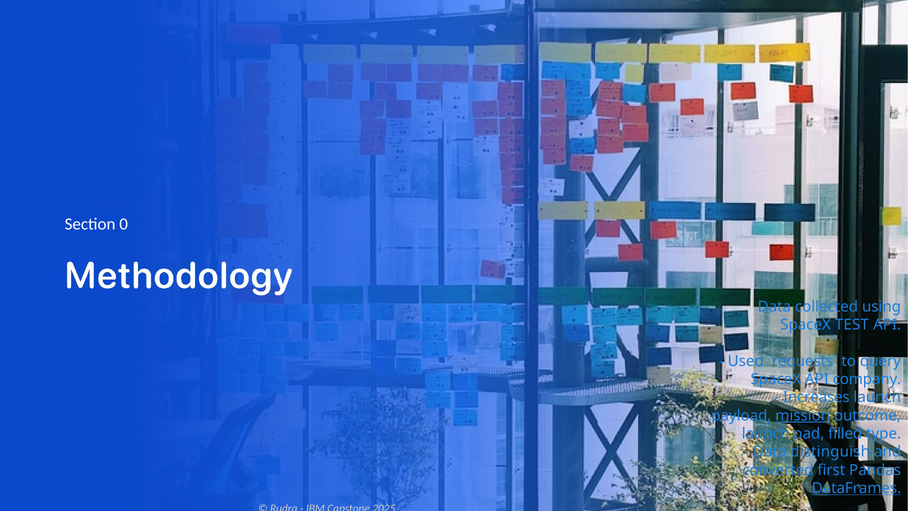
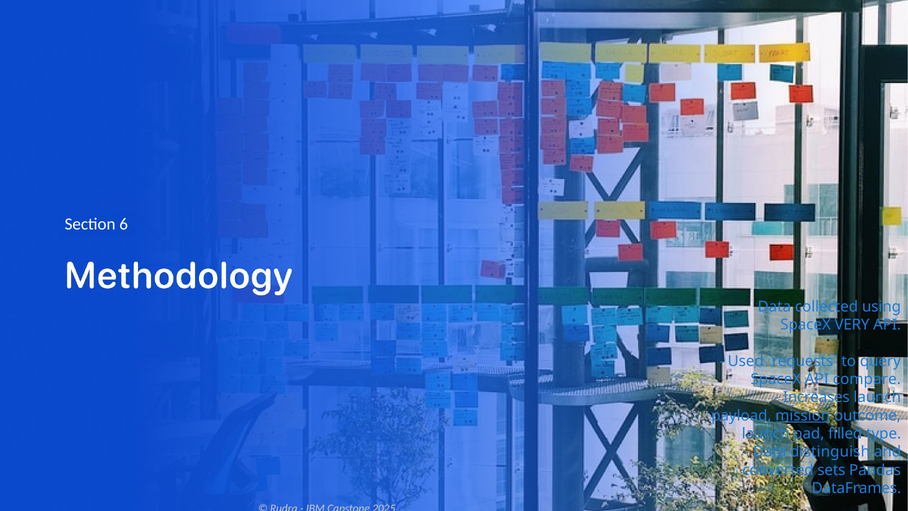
0: 0 -> 6 (124, 224)
TEST: TEST -> VERY (852, 325)
company: company -> compare (867, 379)
first: first -> sets (831, 470)
DataFrames underline: present -> none (856, 488)
